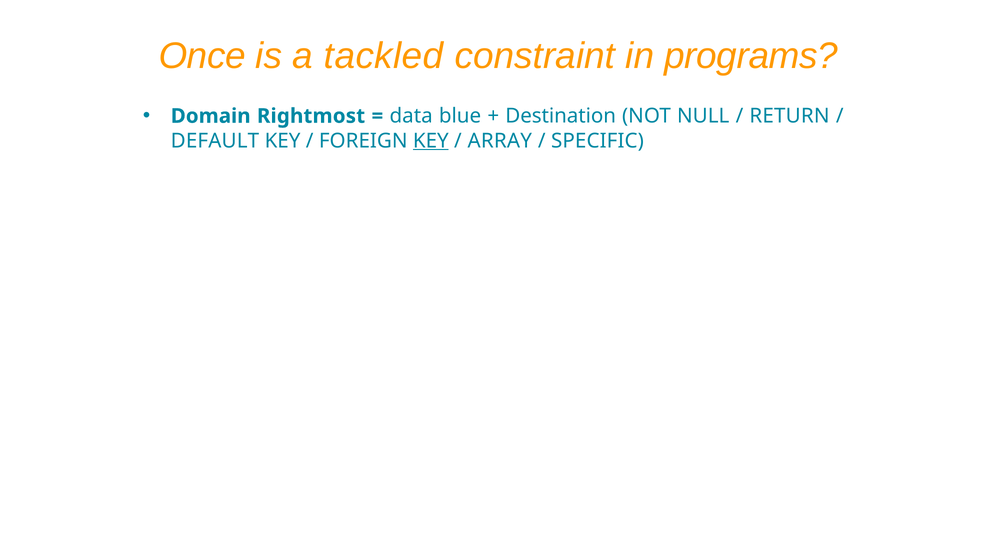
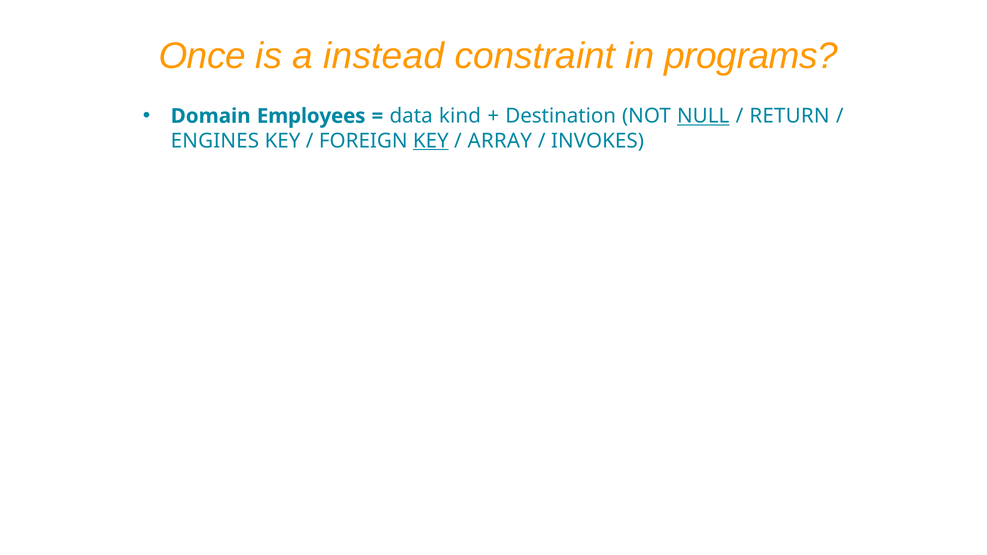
tackled: tackled -> instead (384, 56)
Rightmost: Rightmost -> Employees (311, 116)
blue: blue -> kind (460, 116)
NULL underline: none -> present (703, 116)
DEFAULT: DEFAULT -> ENGINES (215, 141)
SPECIFIC: SPECIFIC -> INVOKES (597, 141)
